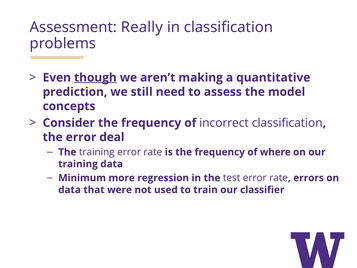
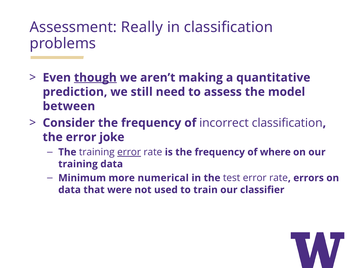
concepts: concepts -> between (69, 106)
deal: deal -> joke (112, 137)
error underline: none -> present (129, 152)
regression: regression -> numerical (163, 178)
